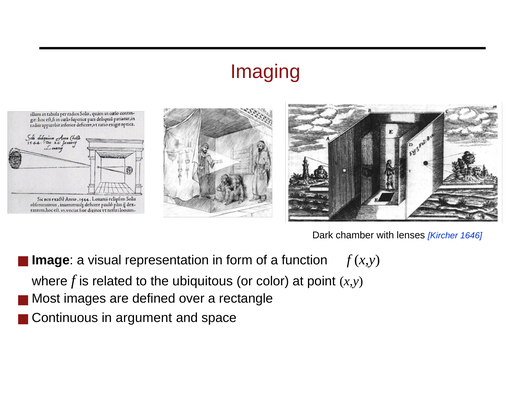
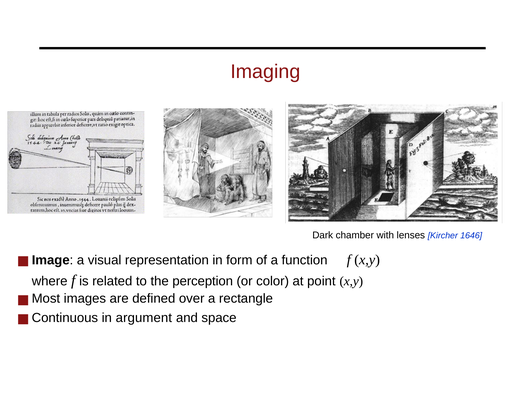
ubiquitous: ubiquitous -> perception (203, 281)
